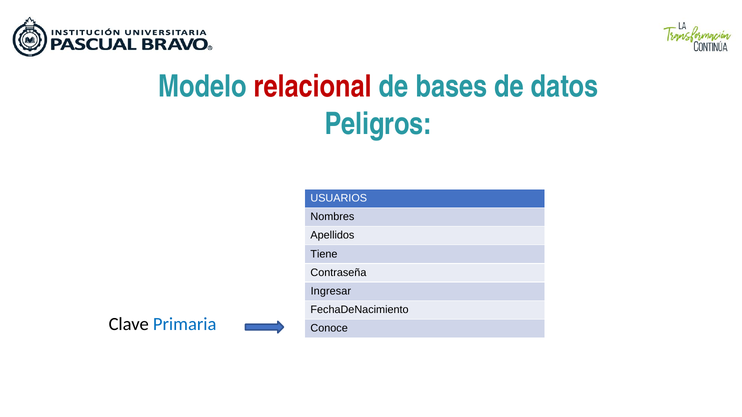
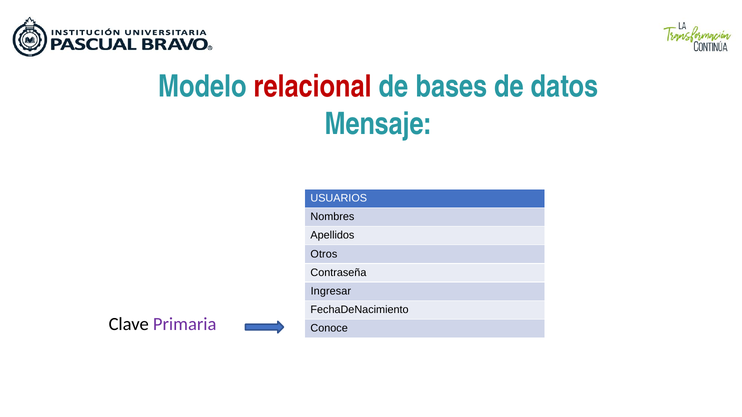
Peligros: Peligros -> Mensaje (378, 124)
Tiene: Tiene -> Otros (324, 254)
Primaria colour: blue -> purple (185, 325)
